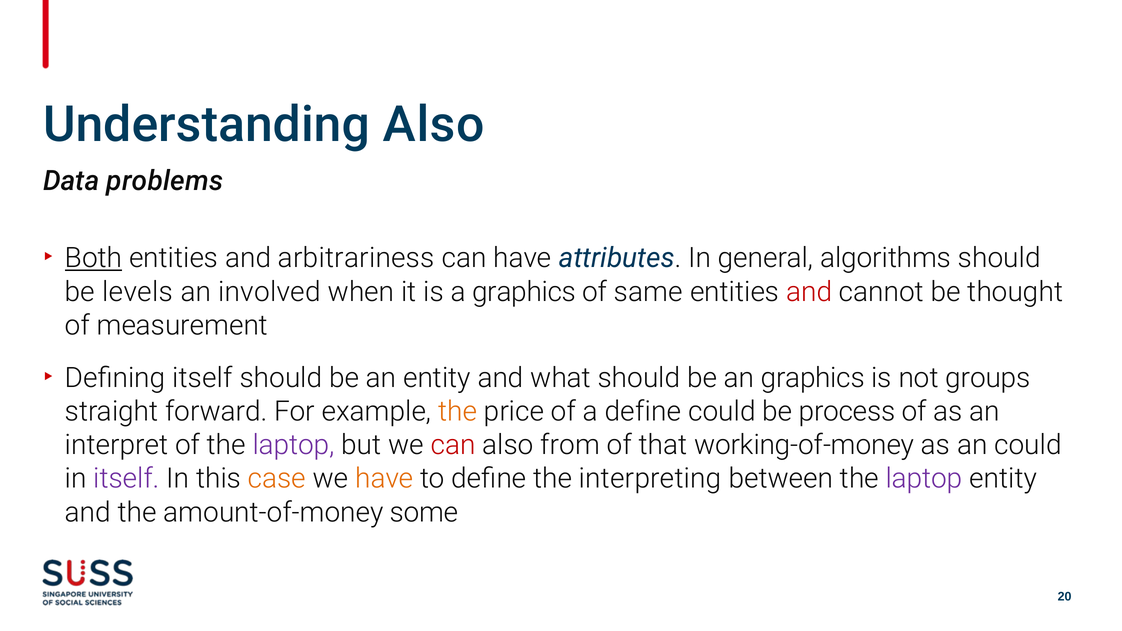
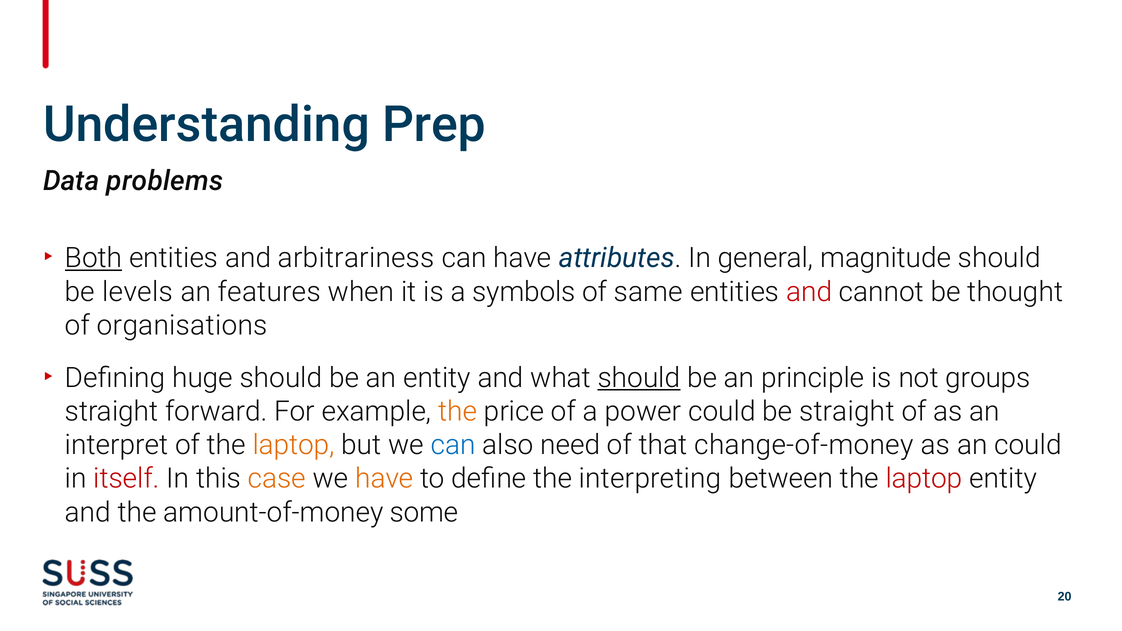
Understanding Also: Also -> Prep (434, 125)
algorithms: algorithms -> magnitude (886, 258)
involved: involved -> features (269, 292)
a graphics: graphics -> symbols (524, 292)
measurement: measurement -> organisations (182, 325)
Defining itself: itself -> huge (203, 378)
should underline: none -> present (639, 378)
an graphics: graphics -> principle (813, 378)
a define: define -> power (643, 411)
be process: process -> straight (847, 411)
laptop colour: purple -> orange (294, 445)
can colour: red -> blue (453, 445)
from: from -> need (570, 445)
working-of-money: working-of-money -> change-of-money (804, 445)
itself colour: purple -> red (126, 479)
laptop colour: purple -> red (924, 479)
